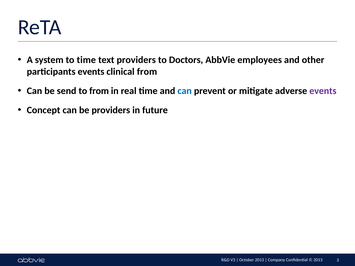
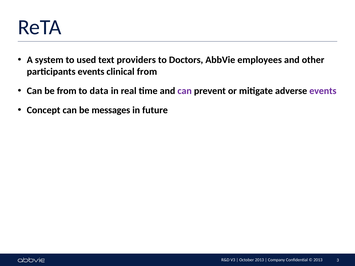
to time: time -> used (86, 60)
be send: send -> from (67, 91)
to from: from -> data (99, 91)
can colour: blue -> purple (185, 91)
be providers: providers -> messages (111, 110)
